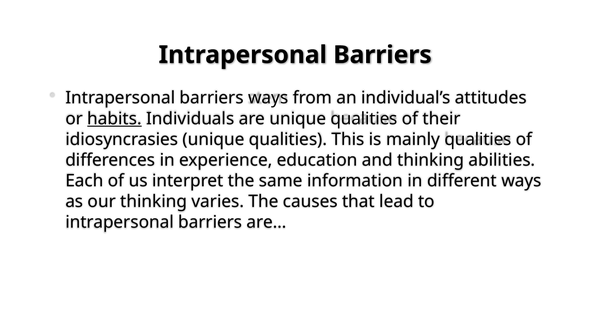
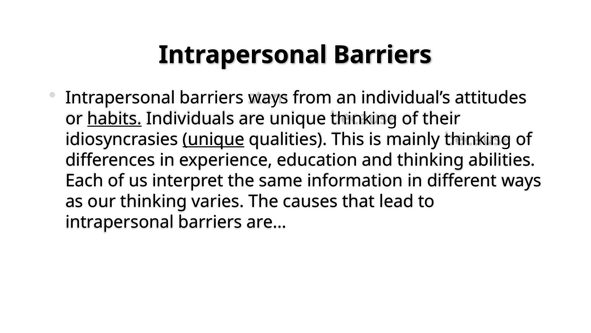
are unique qualities: qualities -> thinking (364, 118)
unique underline: none -> present (214, 139)
mainly qualities: qualities -> thinking (478, 139)
